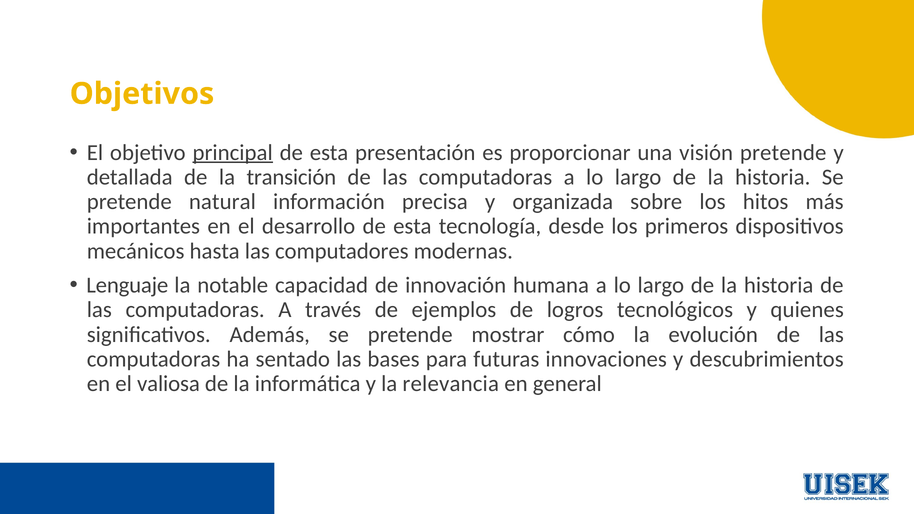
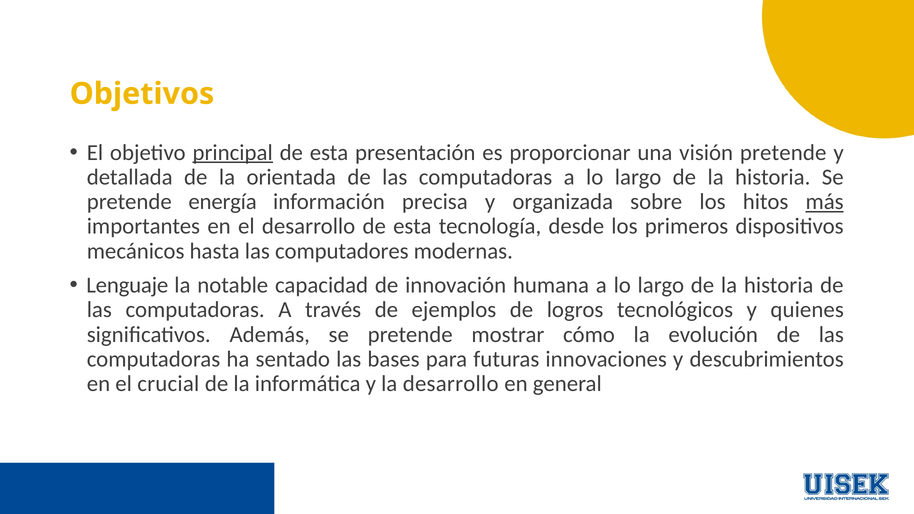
transición: transición -> orientada (291, 177)
natural: natural -> energía (223, 202)
más underline: none -> present (825, 202)
valiosa: valiosa -> crucial (168, 384)
la relevancia: relevancia -> desarrollo (451, 384)
